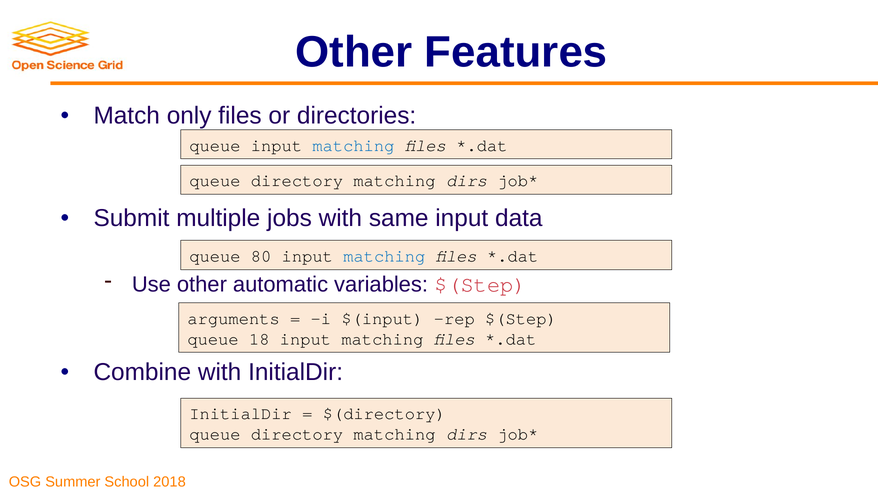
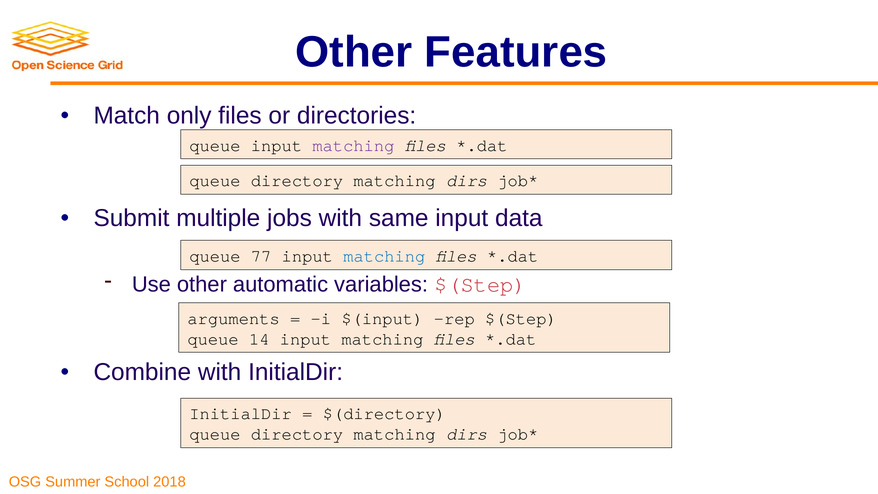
matching colour: blue -> purple (353, 145)
80: 80 -> 77 (261, 256)
18: 18 -> 14 (259, 339)
